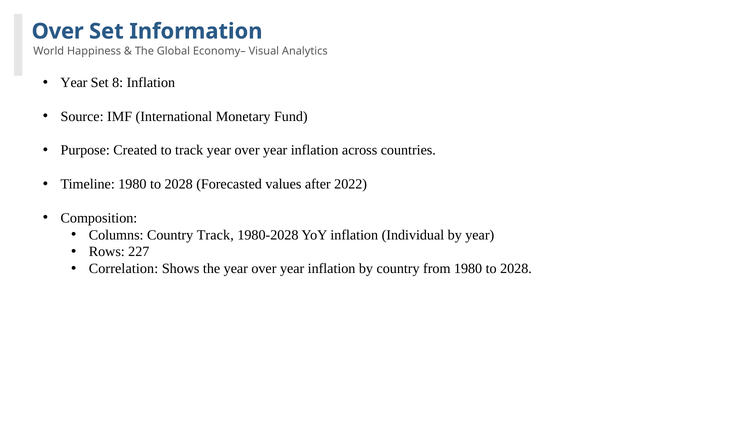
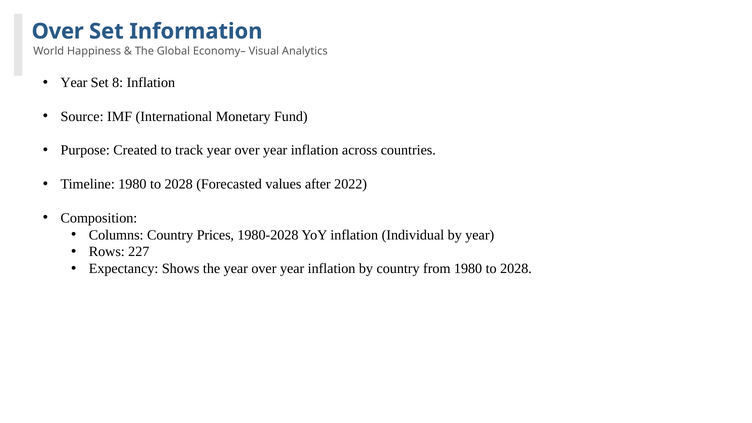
Country Track: Track -> Prices (215, 235)
Correlation: Correlation -> Expectancy (124, 269)
